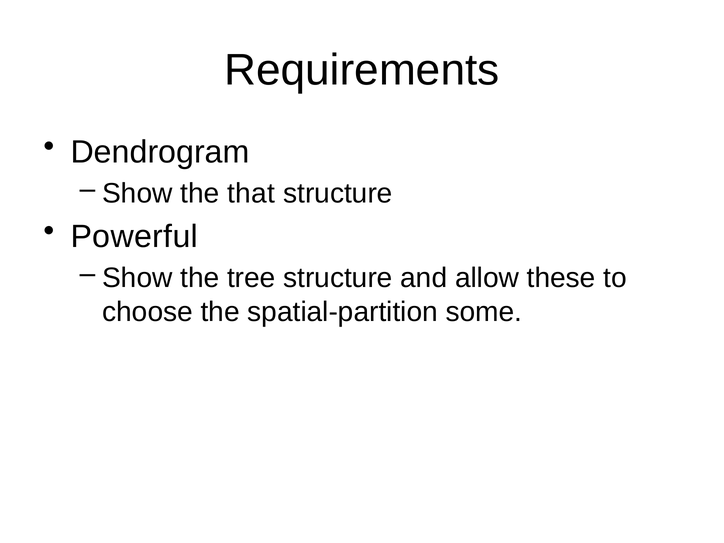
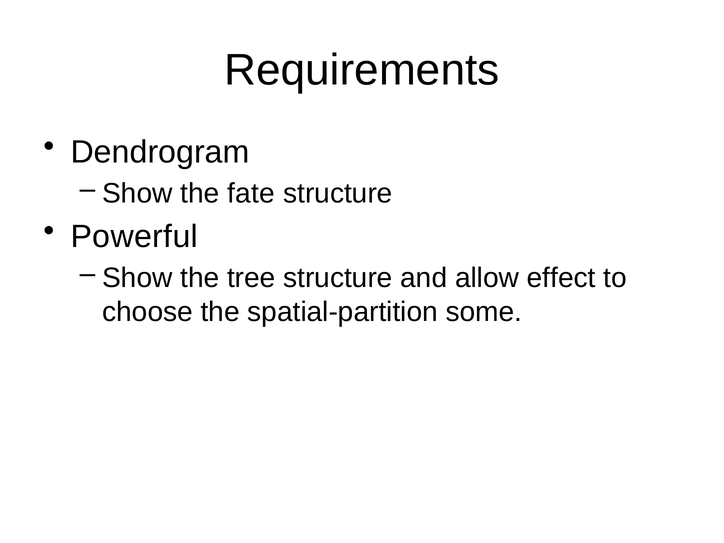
that: that -> fate (251, 193)
these: these -> effect (561, 278)
